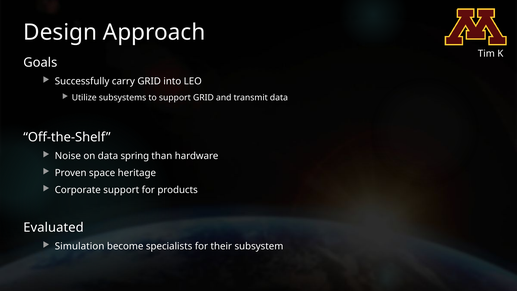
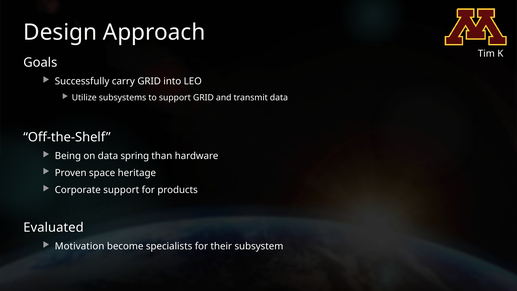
Noise: Noise -> Being (68, 156)
Simulation: Simulation -> Motivation (80, 246)
